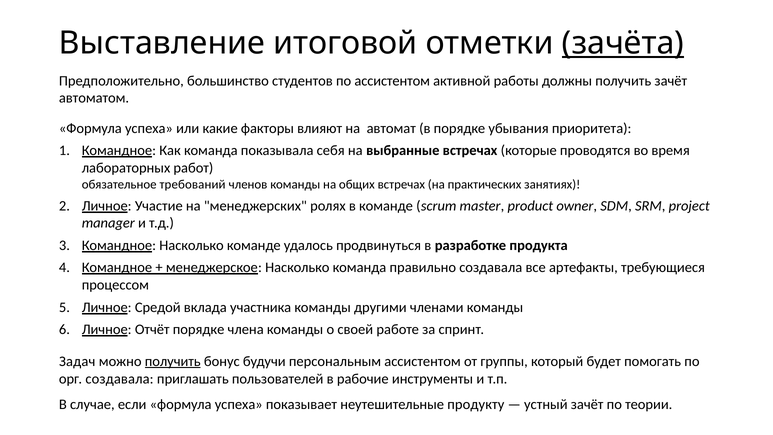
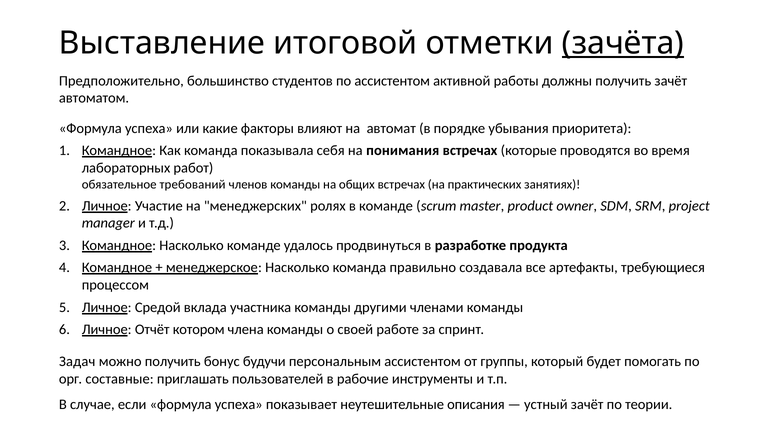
выбранные: выбранные -> понимания (403, 151)
Отчёт порядке: порядке -> котором (199, 329)
получить underline: present -> none (173, 361)
орг создавала: создавала -> составные (120, 379)
продукту: продукту -> описания (476, 404)
